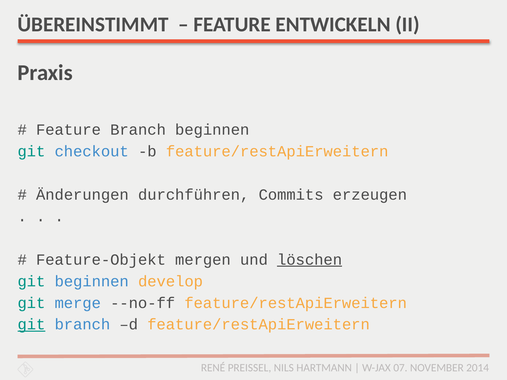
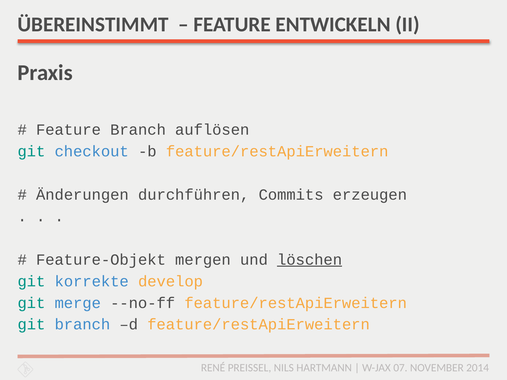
Branch beginnen: beginnen -> auflösen (212, 130)
git beginnen: beginnen -> korrekte (92, 281)
git underline: present -> none (31, 325)
